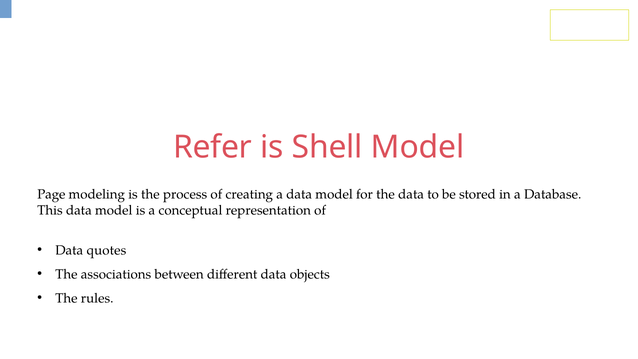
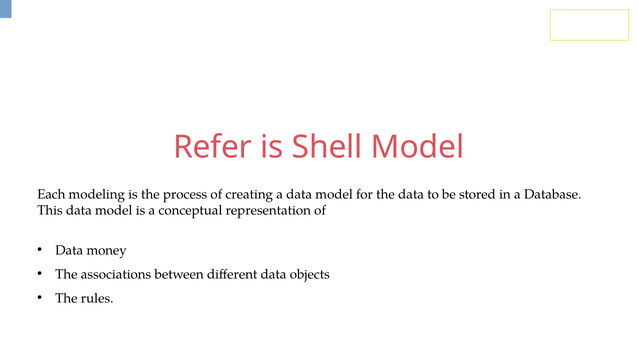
Page: Page -> Each (51, 194)
quotes: quotes -> money (107, 250)
